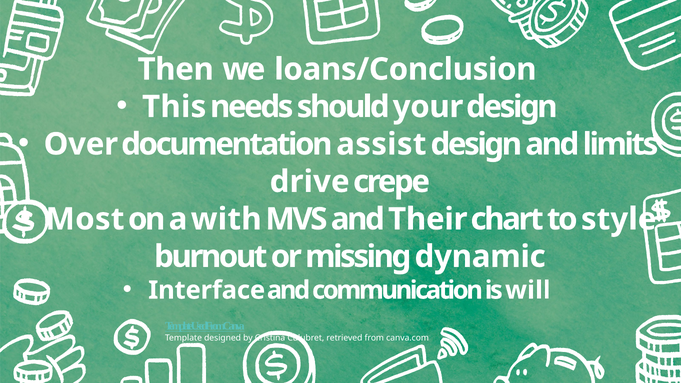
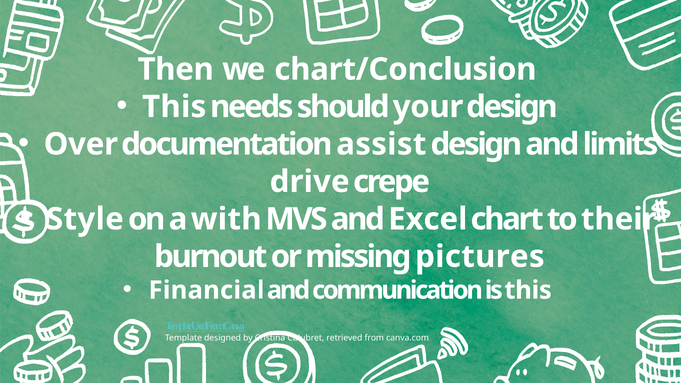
loans/Conclusion: loans/Conclusion -> chart/Conclusion (405, 69)
Most: Most -> Style (85, 219)
Their: Their -> Excel (428, 219)
style: style -> their (619, 219)
dynamic: dynamic -> pictures (480, 257)
Interface: Interface -> Financial (207, 290)
is will: will -> this (528, 290)
